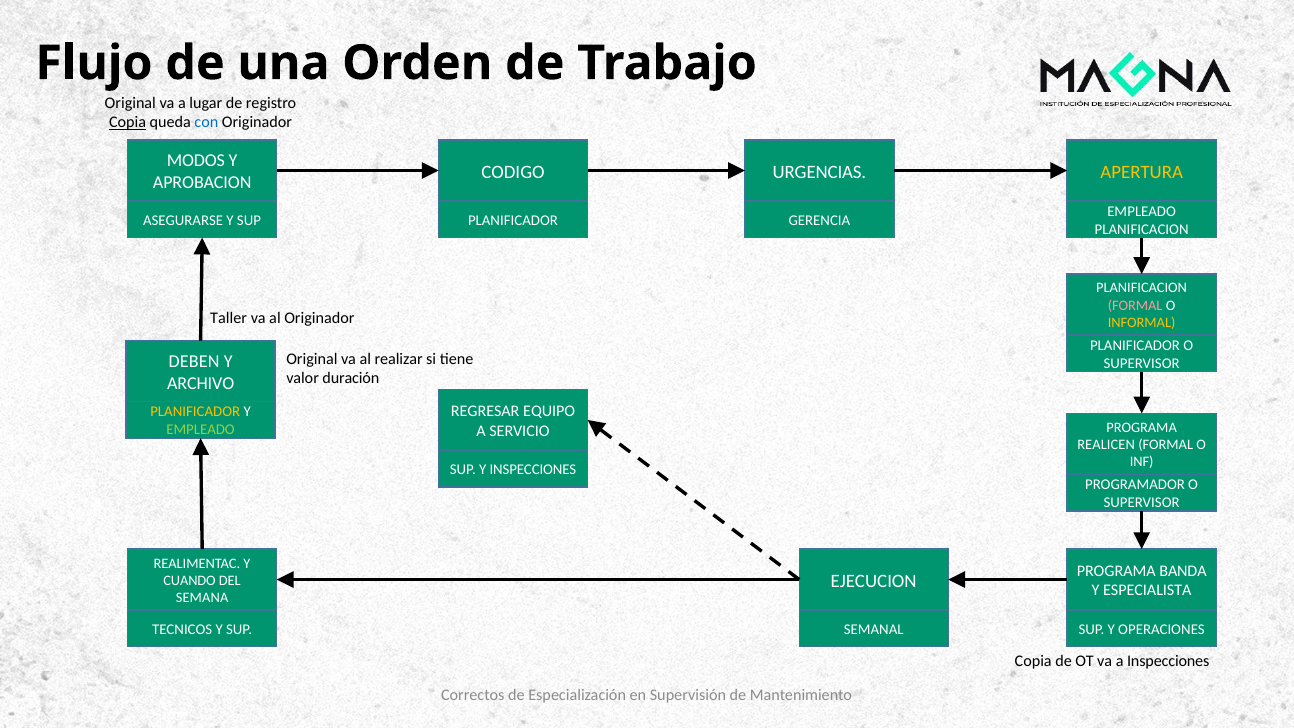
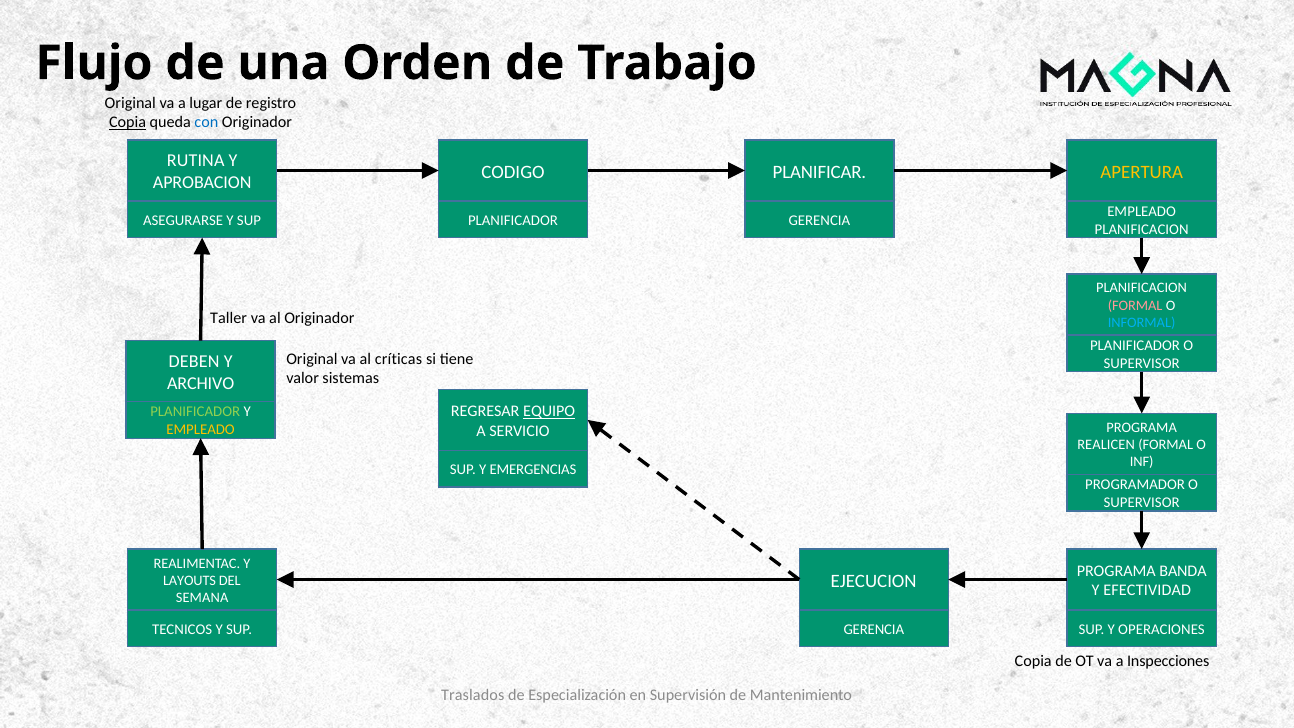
MODOS: MODOS -> RUTINA (196, 161)
URGENCIAS: URGENCIAS -> PLANIFICAR (819, 172)
INFORMAL colour: yellow -> light blue (1142, 323)
realizar: realizar -> críticas (399, 359)
duración: duración -> sistemas (351, 378)
EQUIPO underline: none -> present (549, 411)
PLANIFICADOR colour: yellow -> light green (195, 412)
EMPLEADO colour: light green -> yellow (201, 430)
Y INSPECCIONES: INSPECCIONES -> EMERGENCIAS (533, 470)
CUANDO: CUANDO -> LAYOUTS (190, 580)
ESPECIALISTA: ESPECIALISTA -> EFECTIVIDAD (1147, 590)
SEMANAL: SEMANAL -> GERENCIA (874, 629)
Correctos: Correctos -> Traslados (473, 695)
